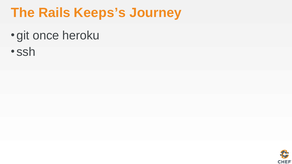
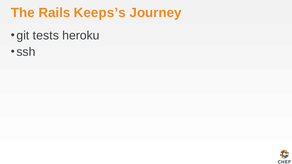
once: once -> tests (46, 36)
